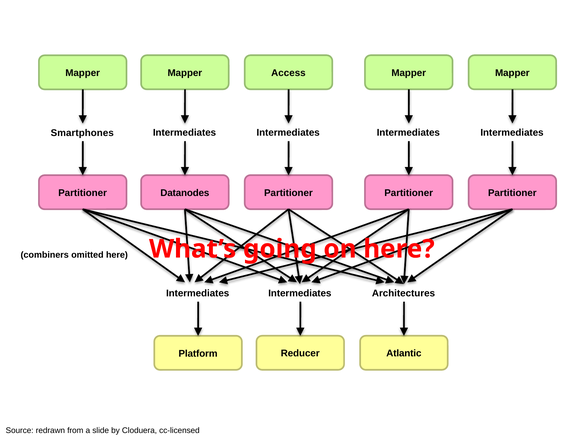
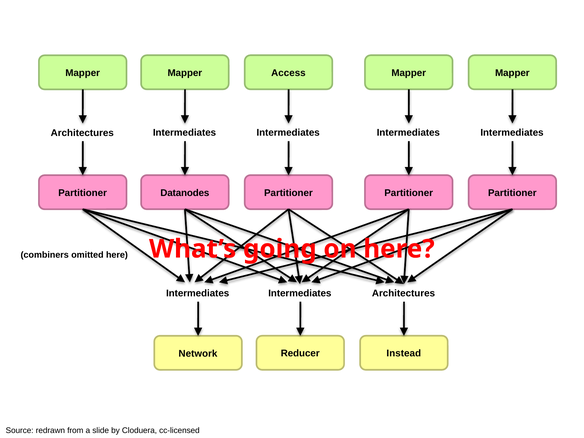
Smartphones: Smartphones -> Architectures (82, 133)
Platform: Platform -> Network (198, 353)
Atlantic: Atlantic -> Instead (404, 353)
